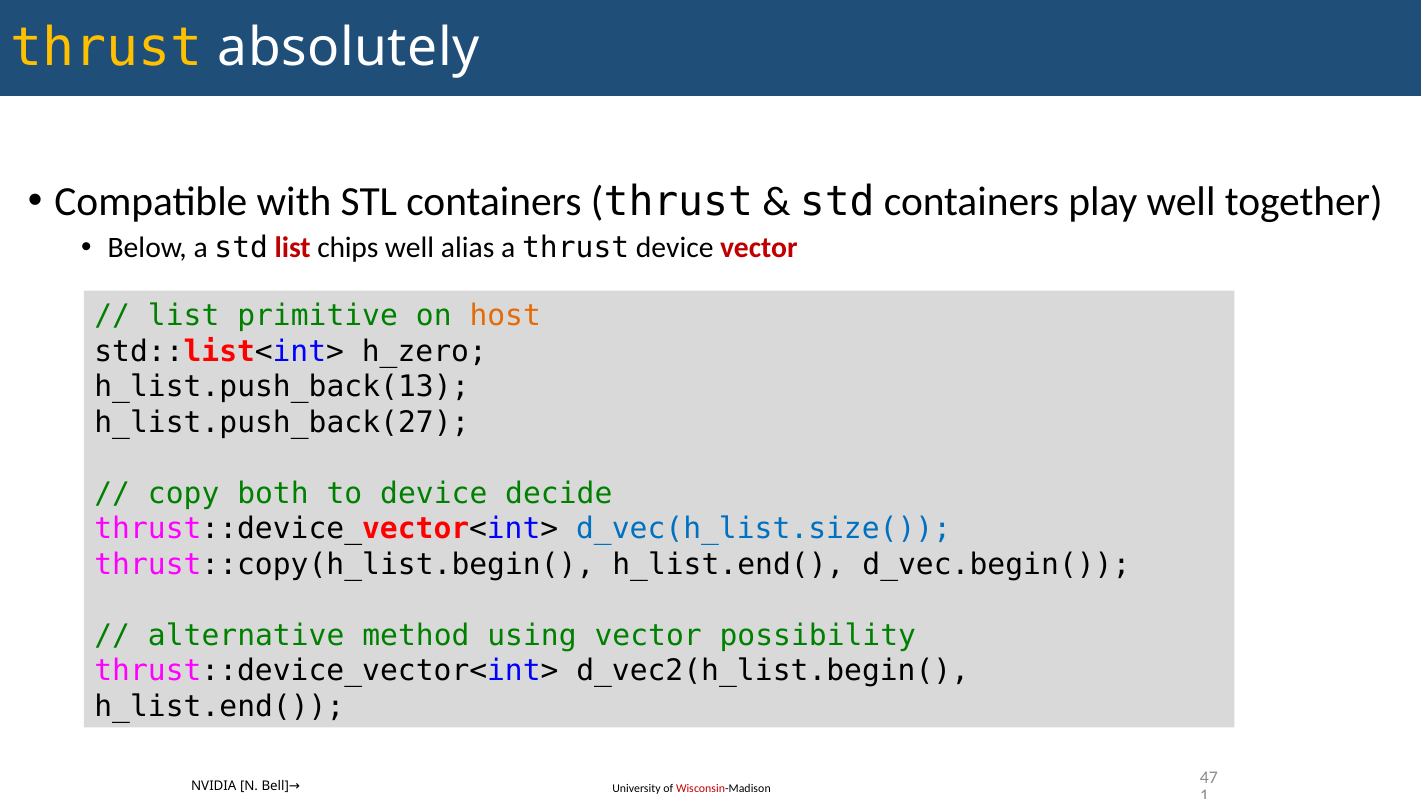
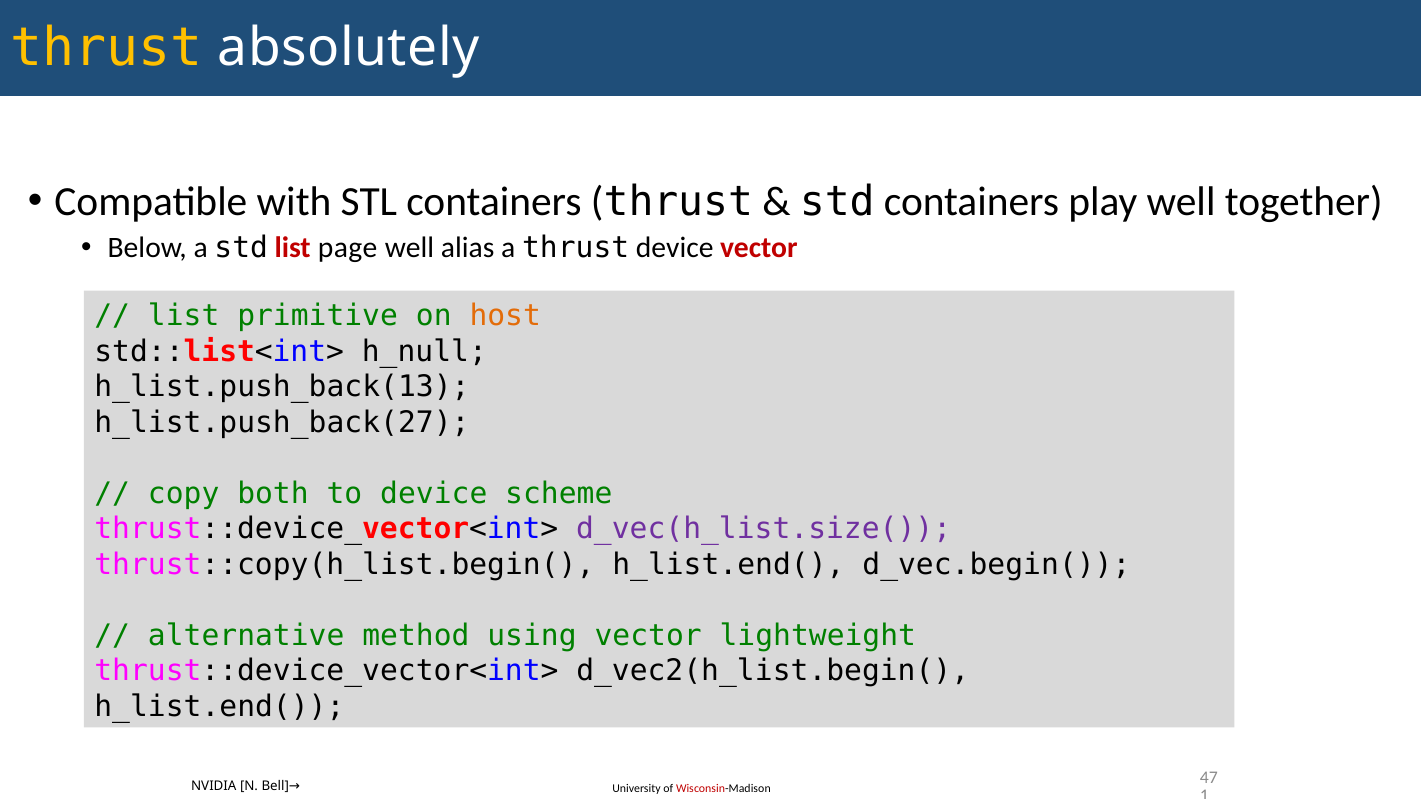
chips: chips -> page (348, 248)
h_zero: h_zero -> h_null (424, 351)
decide: decide -> scheme (559, 494)
d_vec(h_list.size( colour: blue -> purple (764, 529)
possibility: possibility -> lightweight (818, 636)
